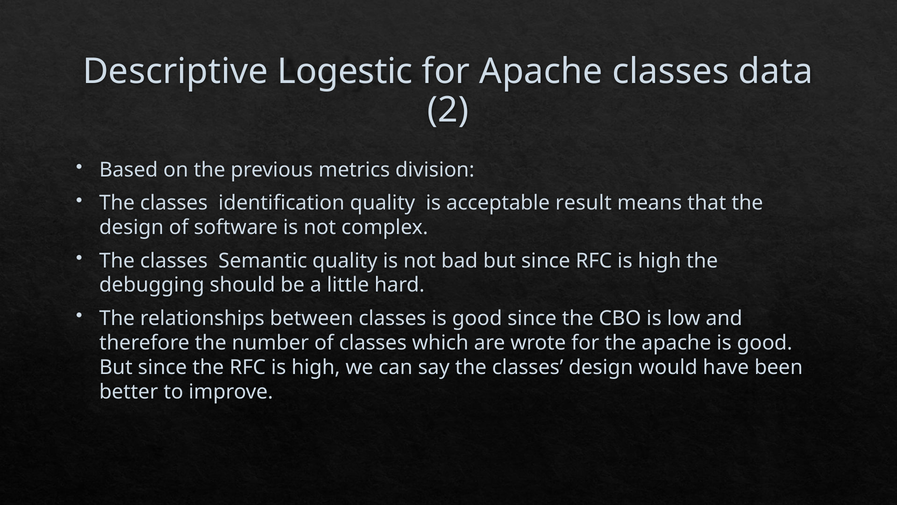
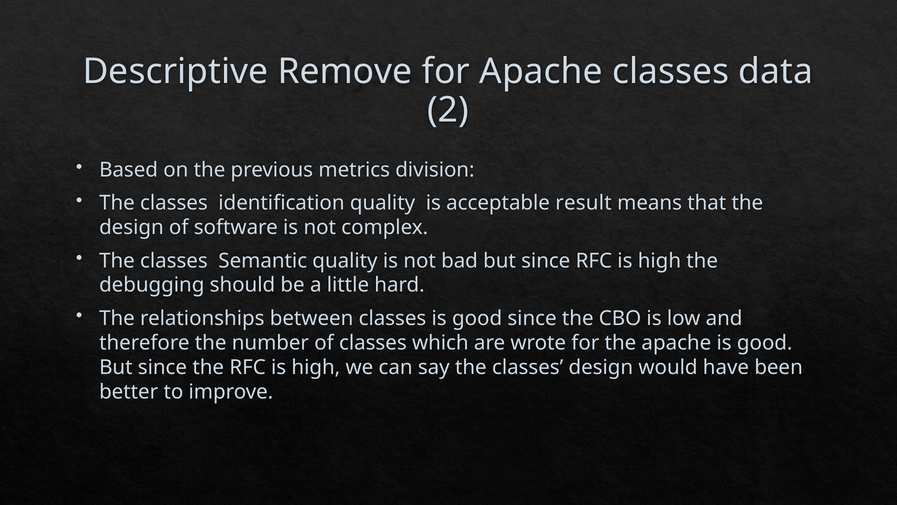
Logestic: Logestic -> Remove (345, 72)
